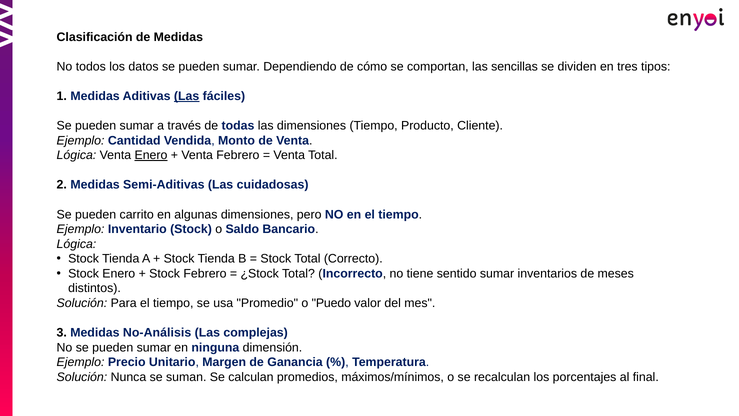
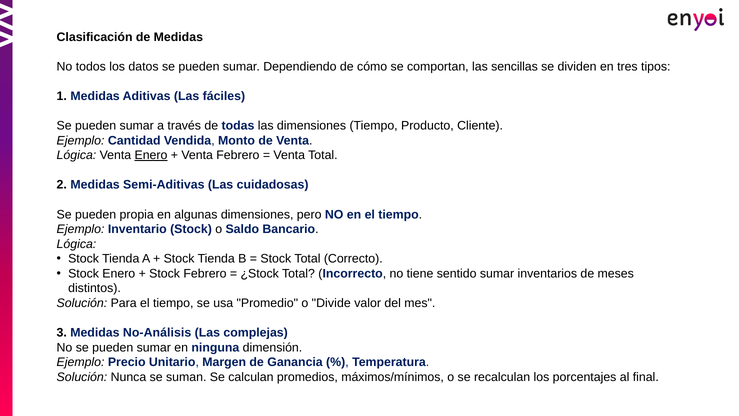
Las underline: present -> none (187, 96)
carrito: carrito -> propia (137, 214)
Puedo: Puedo -> Divide (331, 303)
